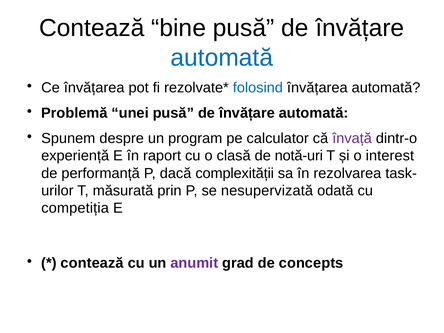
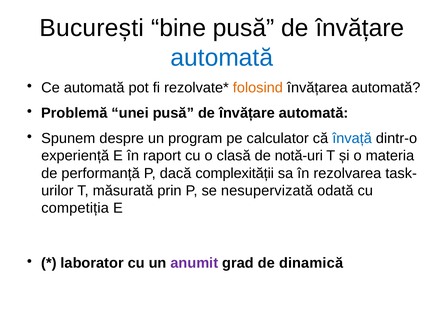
Contează: Contează -> București (92, 28)
Ce învățarea: învățarea -> automată (94, 88)
folosind colour: blue -> orange (258, 88)
învață colour: purple -> blue (352, 138)
interest: interest -> materia (390, 156)
contează: contează -> laborator (92, 263)
concepts: concepts -> dinamică (311, 263)
